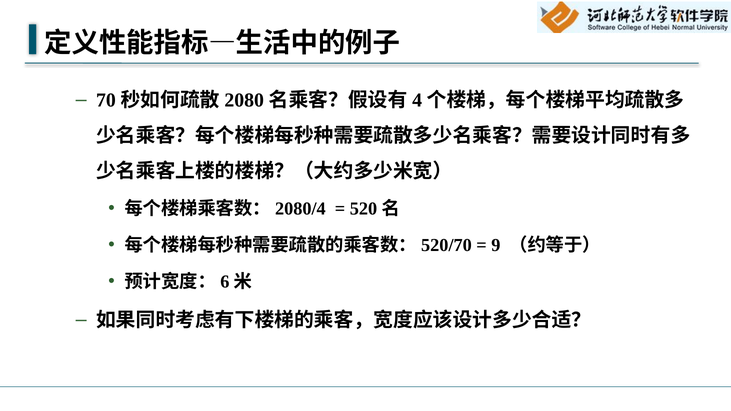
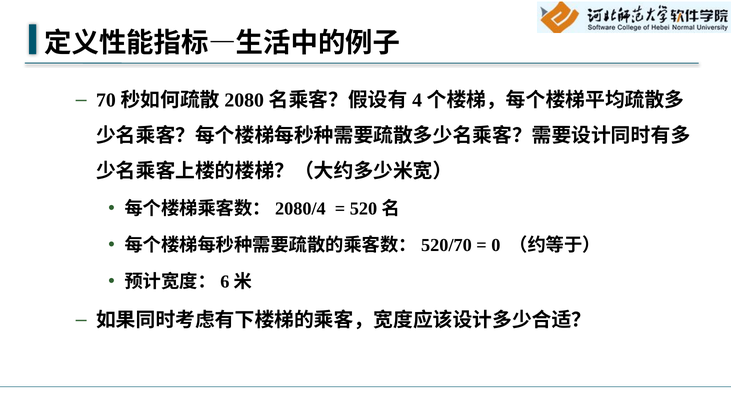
9: 9 -> 0 (496, 245)
